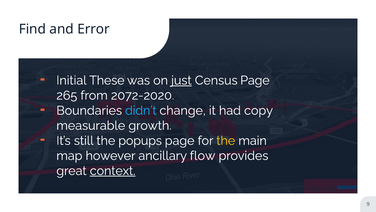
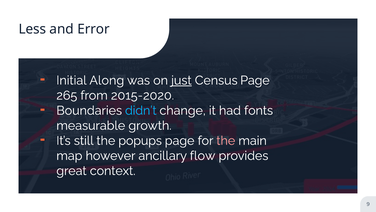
Find: Find -> Less (32, 29)
These: These -> Along (107, 80)
2072-2020: 2072-2020 -> 2015-2020 (143, 95)
copy: copy -> fonts (259, 110)
the colour: yellow -> pink (226, 140)
context underline: present -> none (113, 170)
